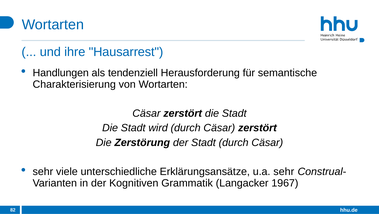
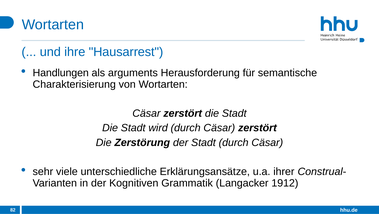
tendenziell: tendenziell -> arguments (133, 73)
u.a sehr: sehr -> ihrer (284, 171)
1967: 1967 -> 1912 (285, 183)
